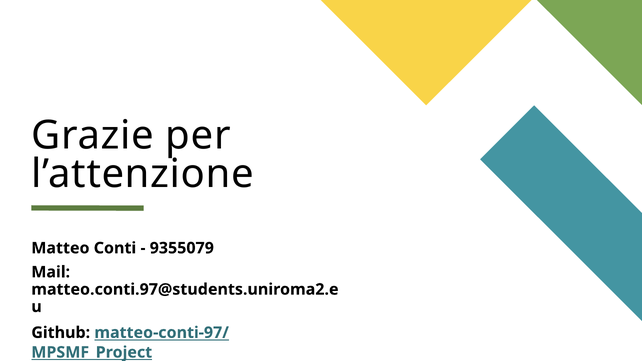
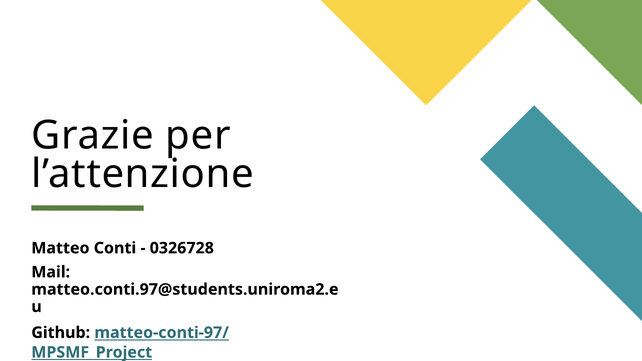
9355079: 9355079 -> 0326728 (182, 248)
